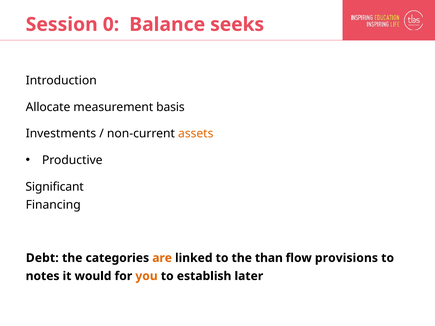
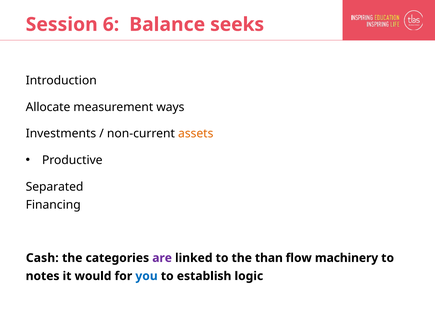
0: 0 -> 6 (111, 24)
basis: basis -> ways (170, 107)
Significant: Significant -> Separated (55, 187)
Debt: Debt -> Cash (42, 258)
are colour: orange -> purple (162, 258)
provisions: provisions -> machinery (347, 258)
you colour: orange -> blue (147, 276)
later: later -> logic (249, 276)
